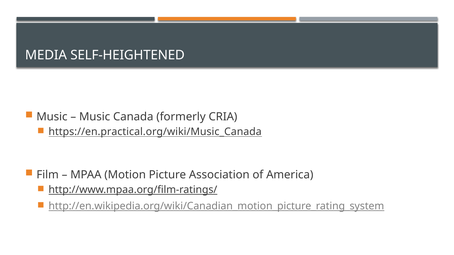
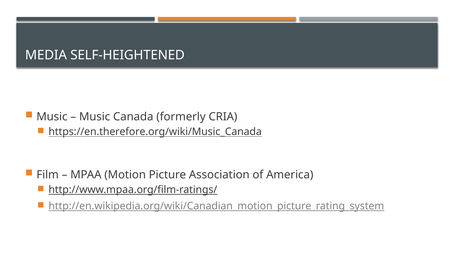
https://en.practical.org/wiki/Music_Canada: https://en.practical.org/wiki/Music_Canada -> https://en.therefore.org/wiki/Music_Canada (155, 132)
